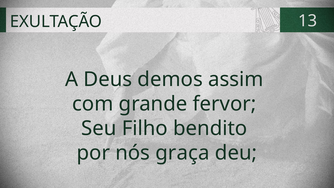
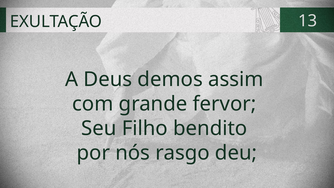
graça: graça -> rasgo (183, 153)
